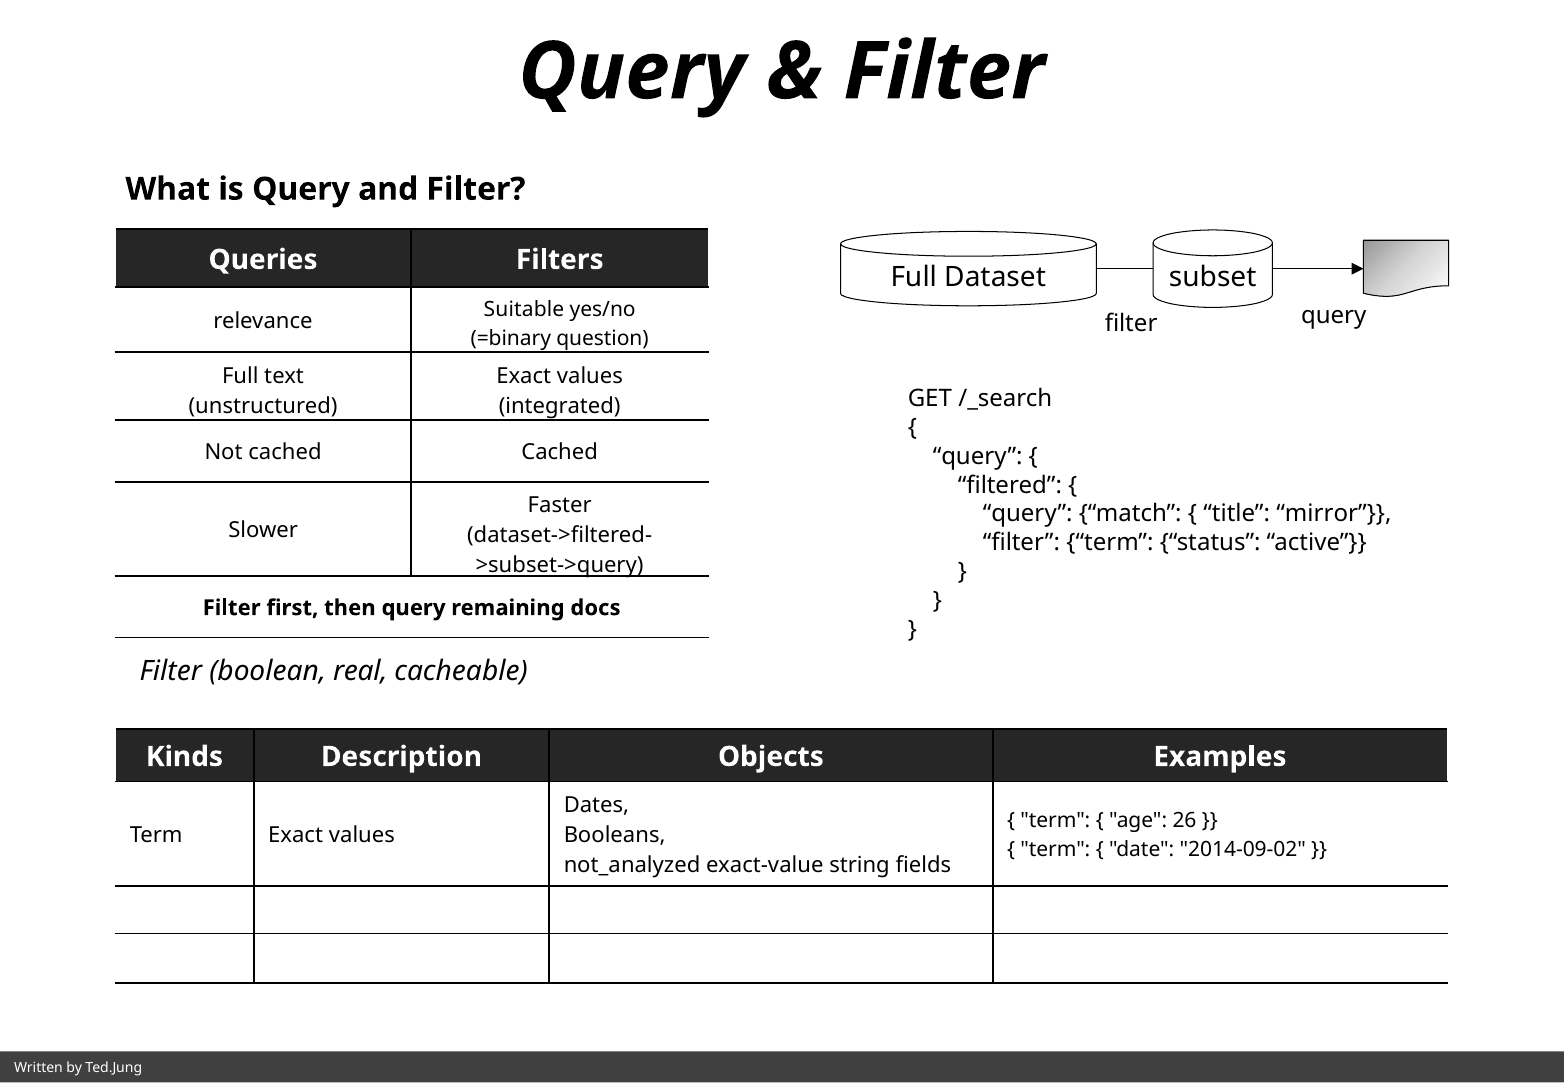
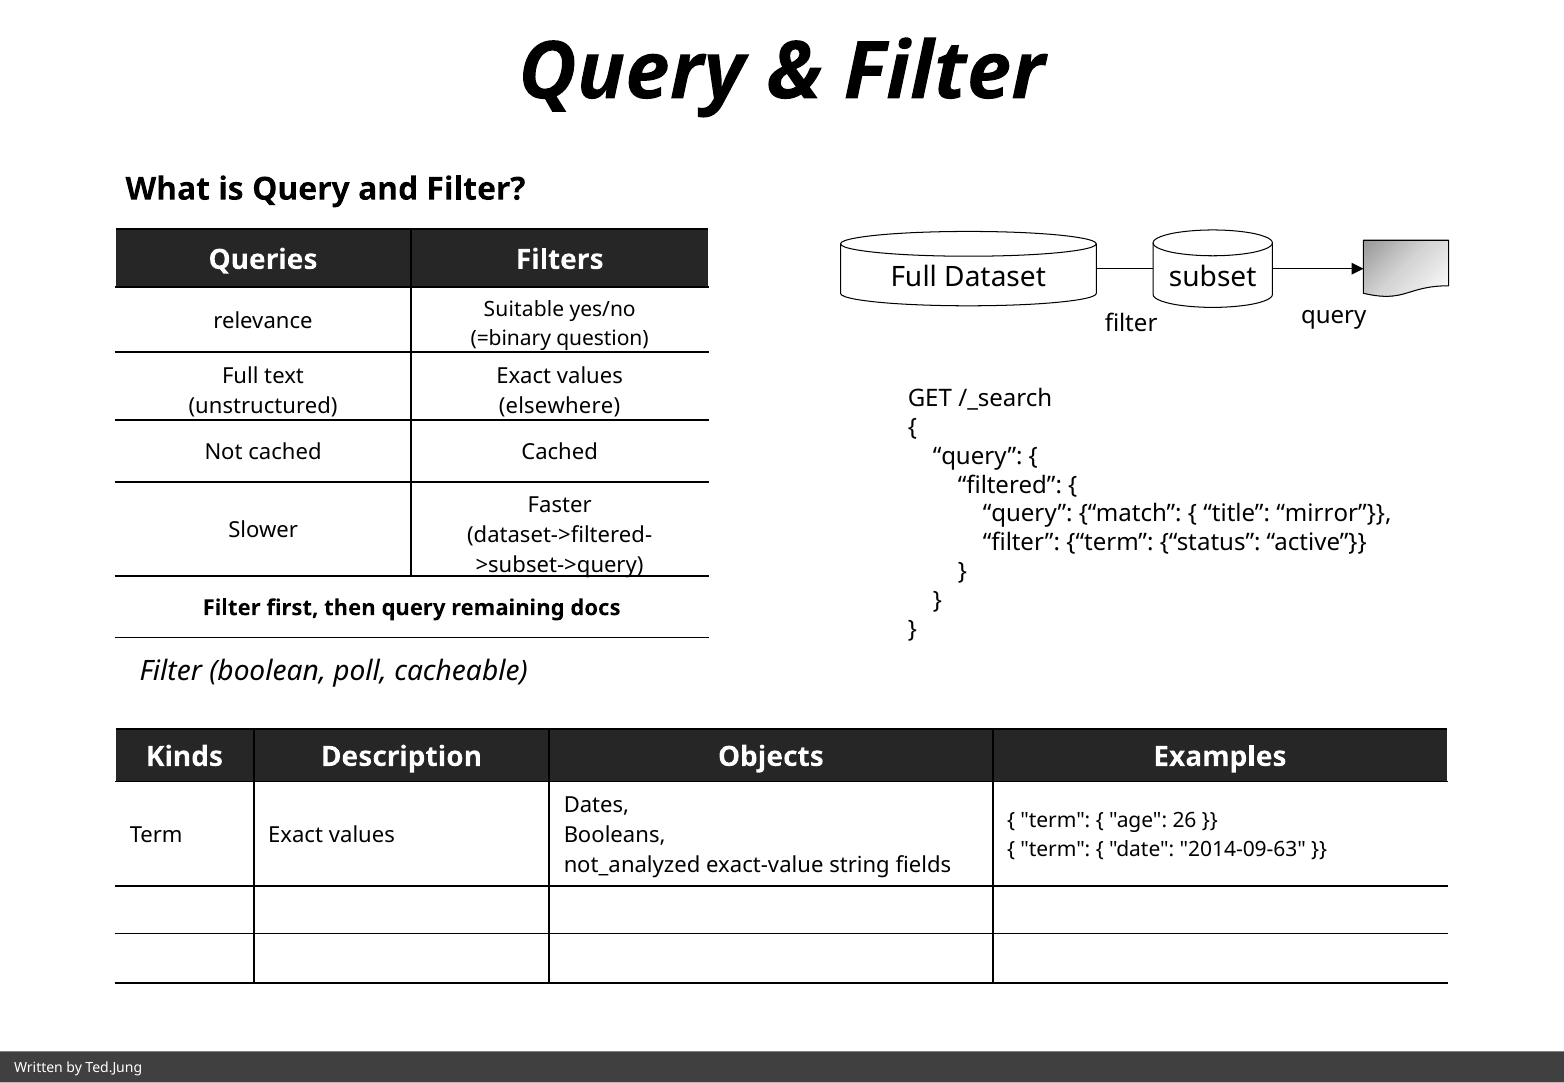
integrated: integrated -> elsewhere (560, 406)
real: real -> poll (360, 671)
2014-09-02: 2014-09-02 -> 2014-09-63 (1243, 849)
